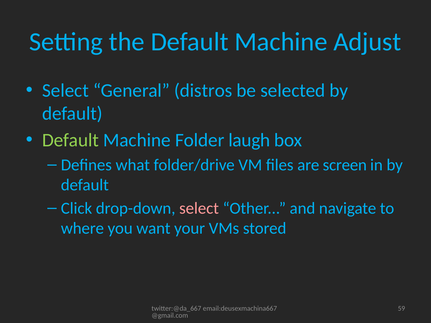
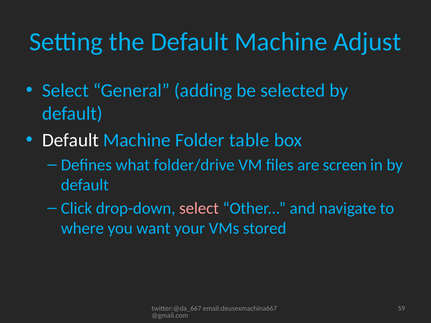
distros: distros -> adding (203, 90)
Default colour: light green -> white (70, 140)
laugh: laugh -> table (249, 140)
